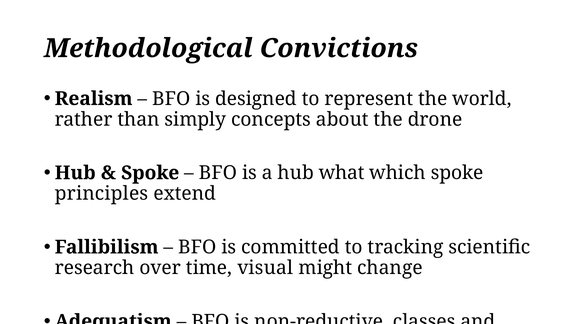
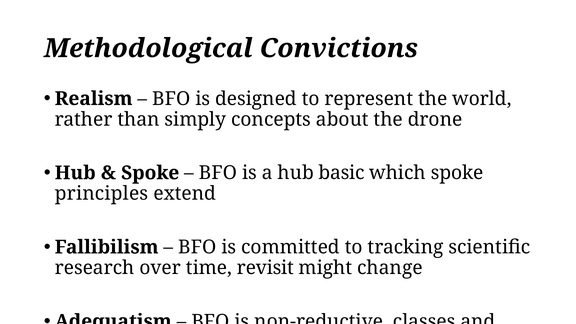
what: what -> basic (342, 173)
visual: visual -> revisit (265, 268)
